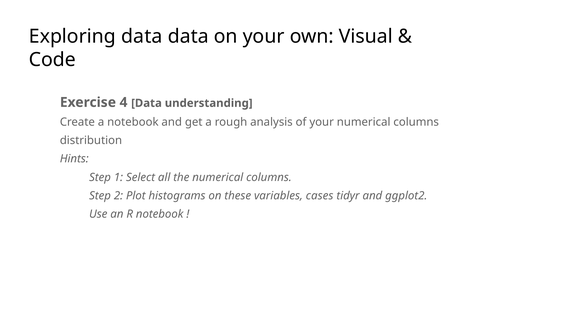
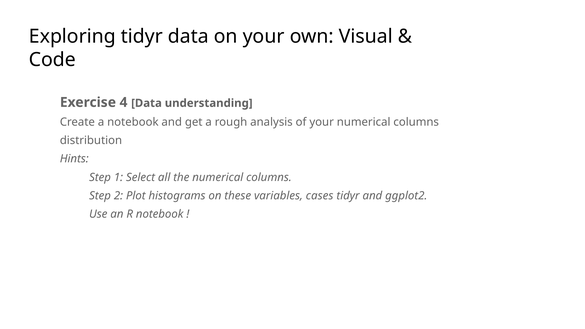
Exploring data: data -> tidyr (142, 36)
